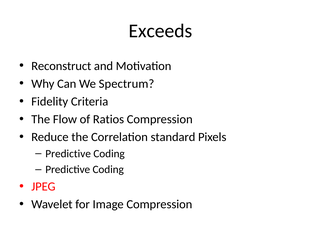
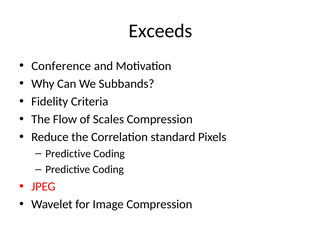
Reconstruct: Reconstruct -> Conference (61, 66)
Spectrum: Spectrum -> Subbands (127, 84)
Ratios: Ratios -> Scales (108, 120)
